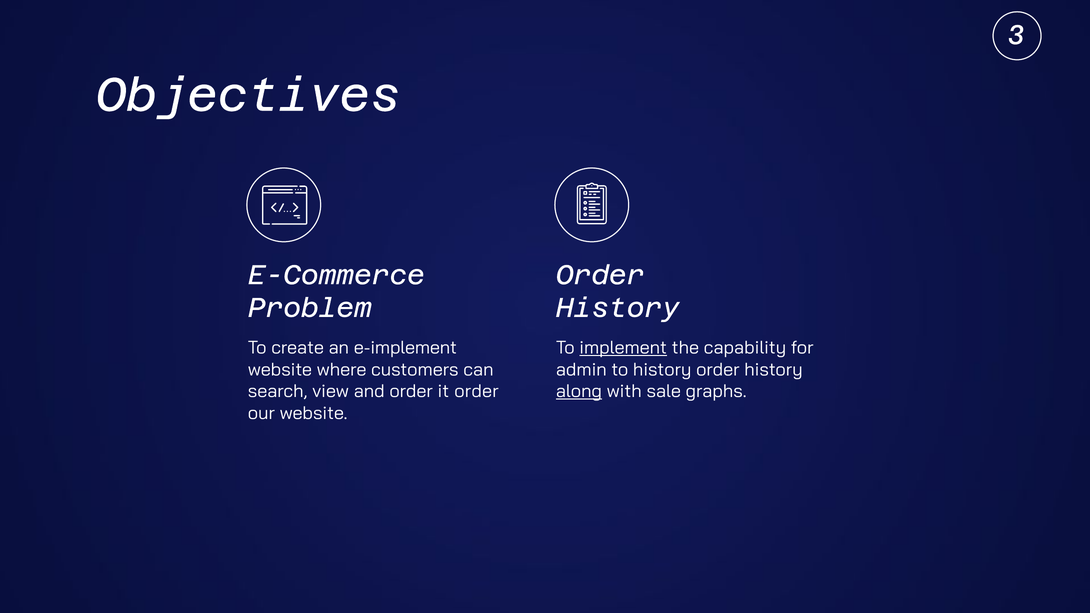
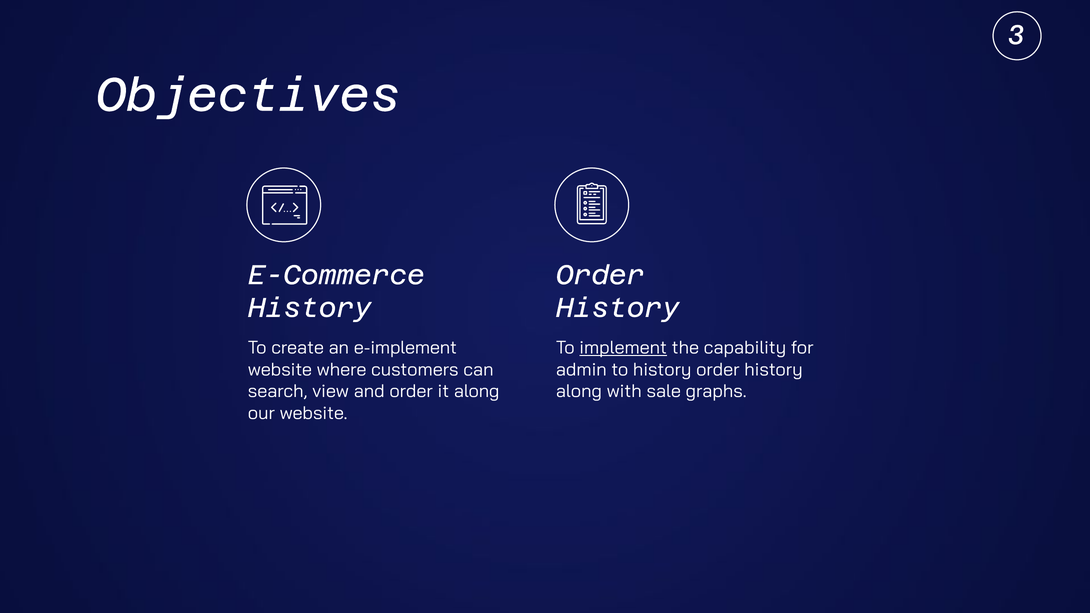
Problem: Problem -> History (310, 308)
it order: order -> along (477, 391)
along underline: present -> none (579, 391)
